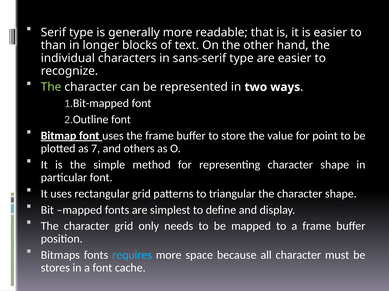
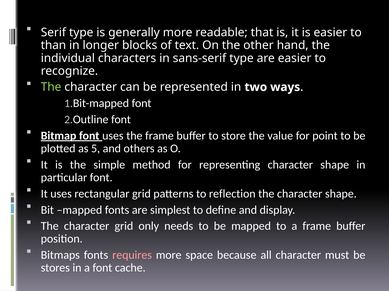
7: 7 -> 5 (96, 149)
triangular: triangular -> reflection (232, 194)
requires colour: light blue -> pink (132, 256)
